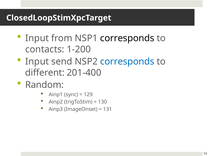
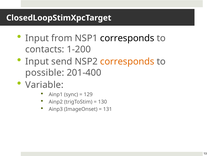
corresponds colour: blue -> orange (127, 62)
different: different -> possible (45, 73)
Random: Random -> Variable (44, 85)
